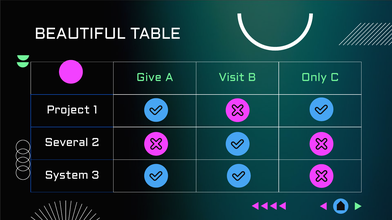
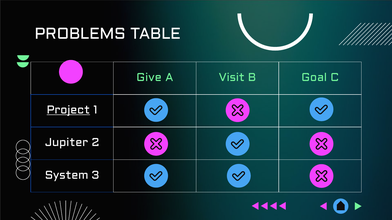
BEAUTIFUL: BEAUTIFUL -> PROBLEMS (80, 34)
Only: Only -> Goal (314, 77)
Project underline: none -> present (68, 110)
Several: Several -> Jupiter (66, 143)
